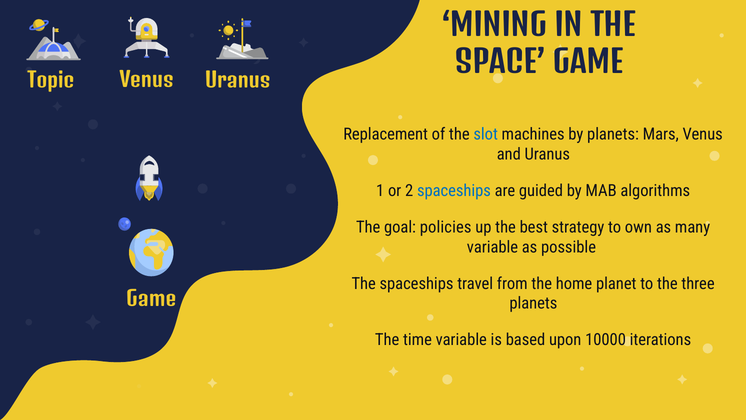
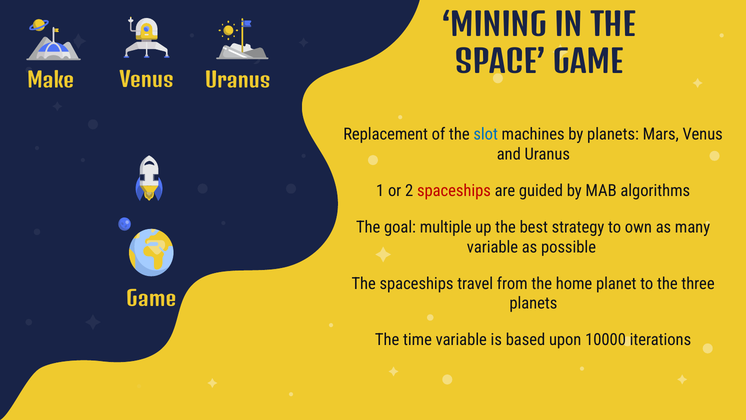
Topic: Topic -> Make (51, 81)
spaceships colour: blue -> red (454, 191)
policies: policies -> multiple (446, 227)
